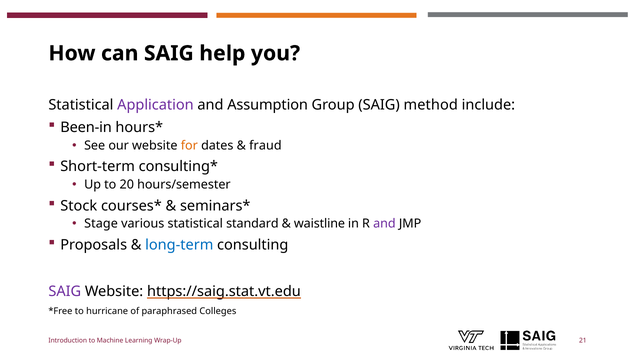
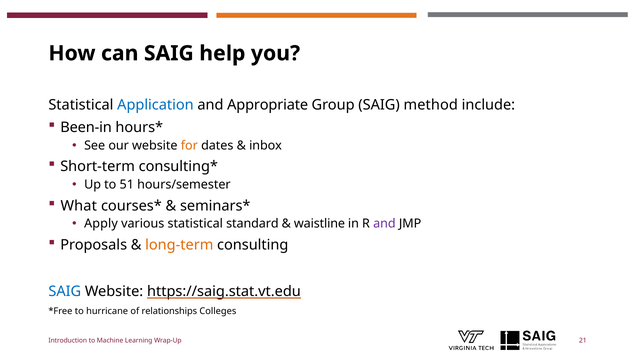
Application colour: purple -> blue (155, 105)
Assumption: Assumption -> Appropriate (268, 105)
fraud: fraud -> inbox (266, 146)
20: 20 -> 51 (127, 185)
Stock: Stock -> What (79, 206)
Stage: Stage -> Apply (101, 224)
long-term colour: blue -> orange (179, 245)
SAIG colour: purple -> blue (65, 292)
paraphrased: paraphrased -> relationships (169, 311)
